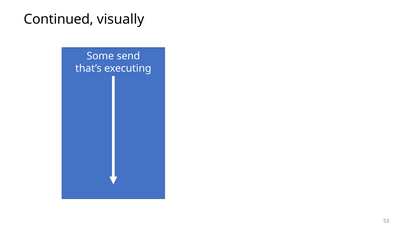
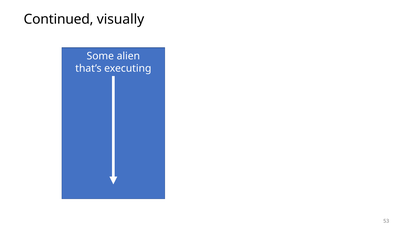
send: send -> alien (128, 56)
